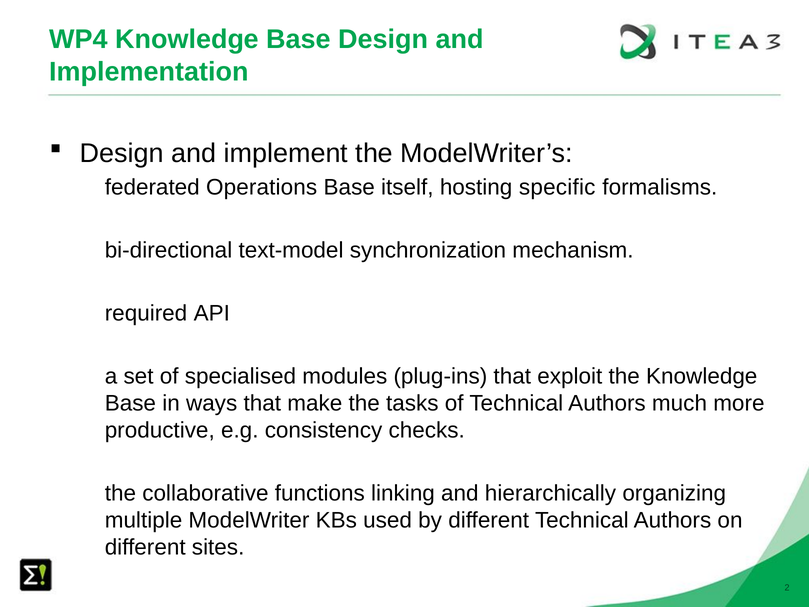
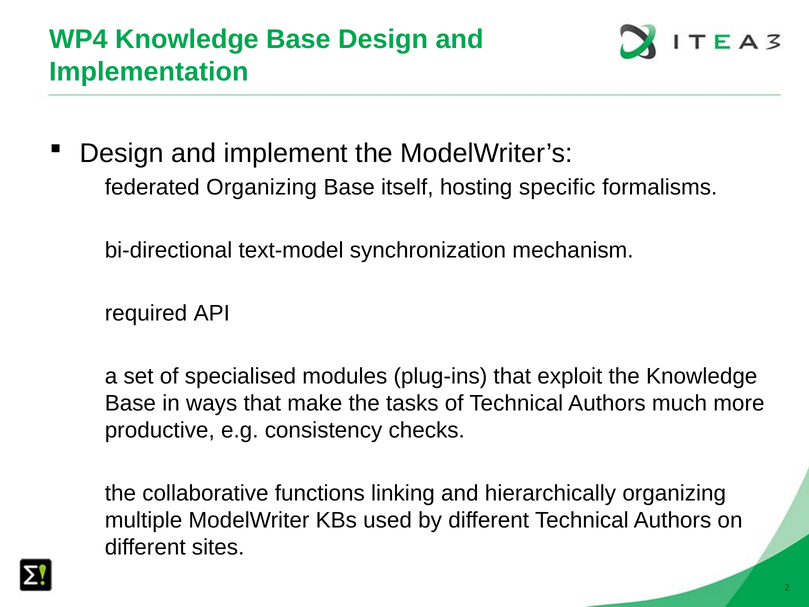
federated Operations: Operations -> Organizing (262, 187)
